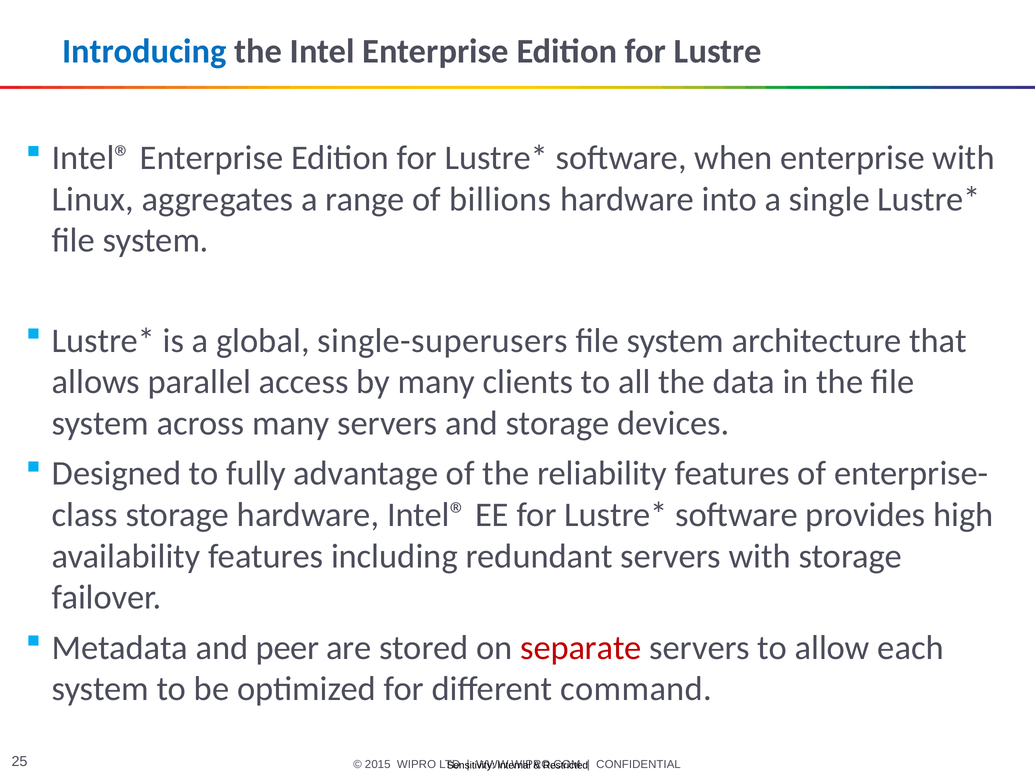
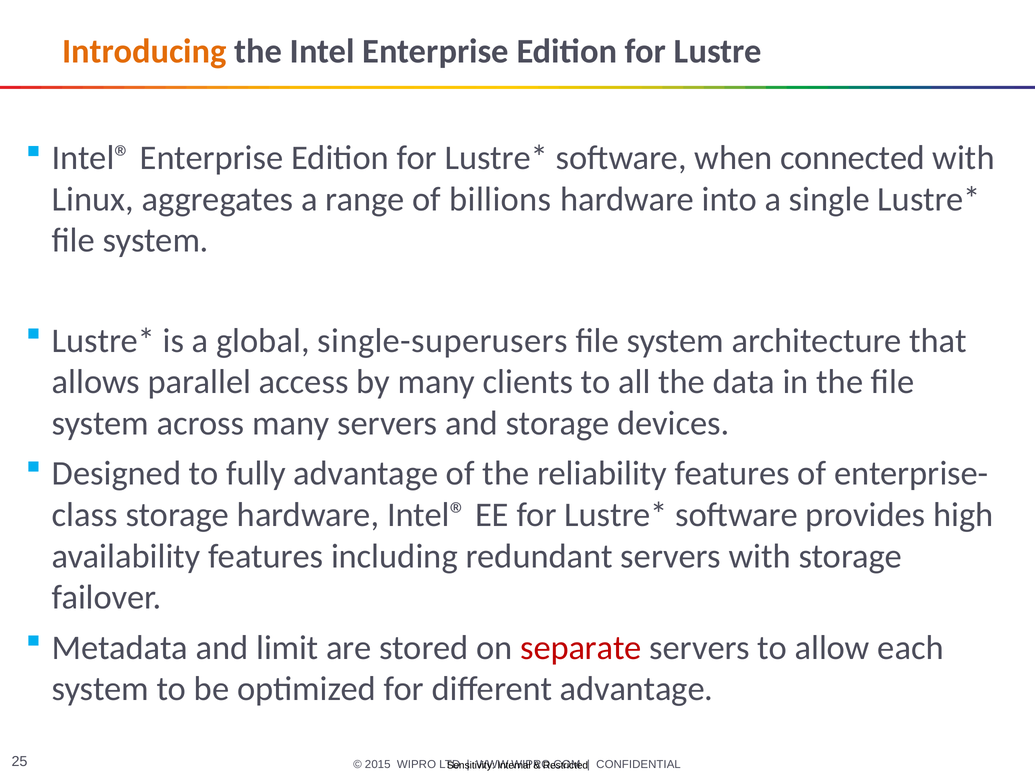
Introducing colour: blue -> orange (144, 51)
when enterprise: enterprise -> connected (853, 158)
peer: peer -> limit (287, 648)
different command: command -> advantage (637, 689)
